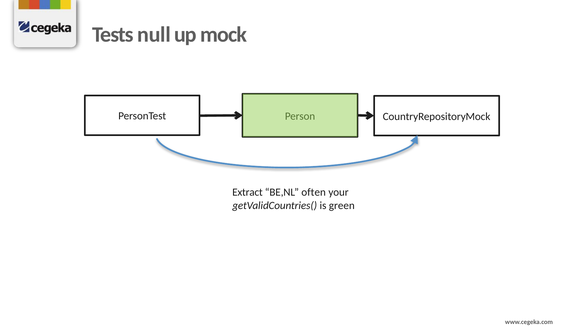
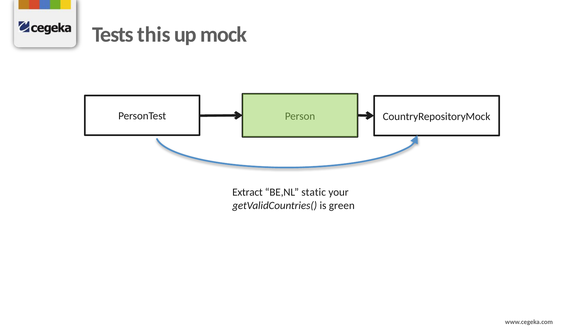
null: null -> this (154, 35)
often: often -> static (314, 192)
